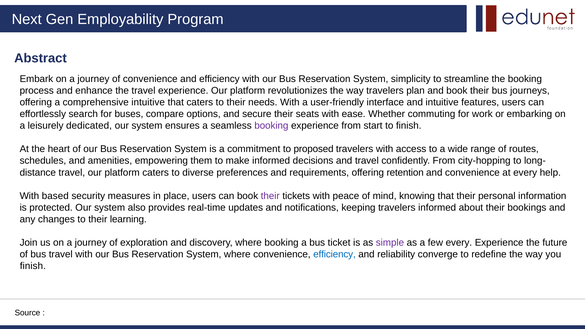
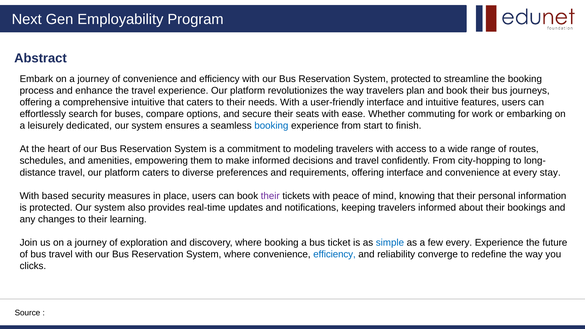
System simplicity: simplicity -> protected (411, 79)
booking colour: purple -> blue (271, 126)
proposed: proposed -> modeling (314, 149)
offering retention: retention -> interface (405, 173)
help: help -> stay (550, 173)
simple colour: purple -> blue (390, 243)
finish: finish -> clicks (33, 266)
